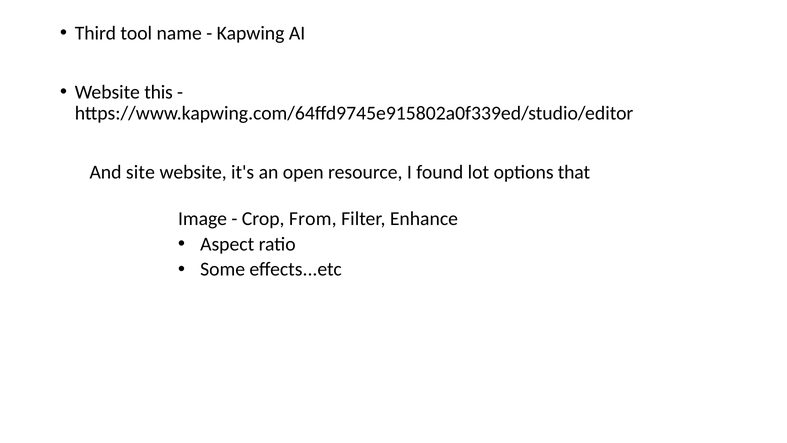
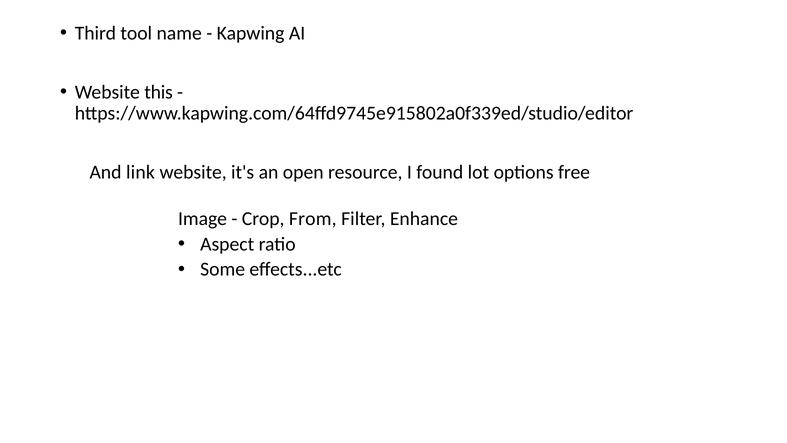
site: site -> link (140, 172)
that: that -> free (574, 172)
